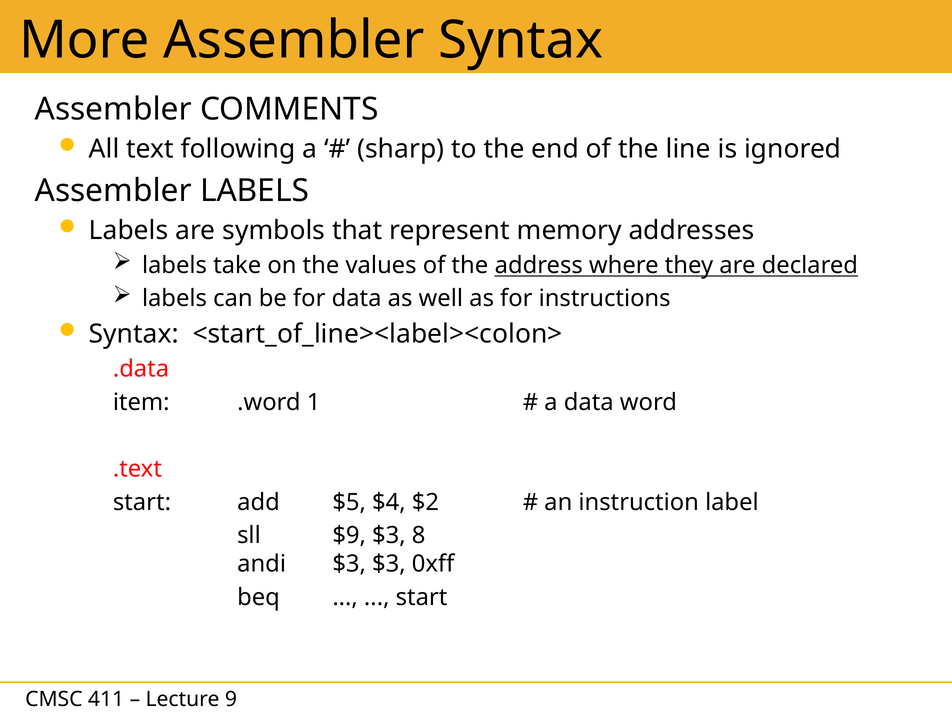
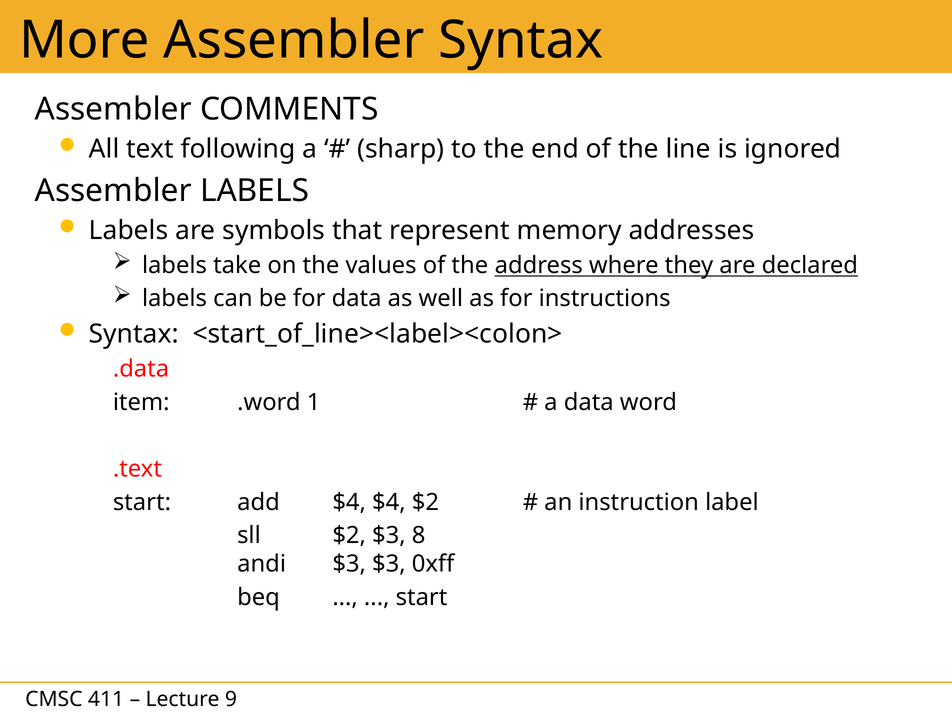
add $5: $5 -> $4 (349, 502)
sll $9: $9 -> $2 (349, 536)
